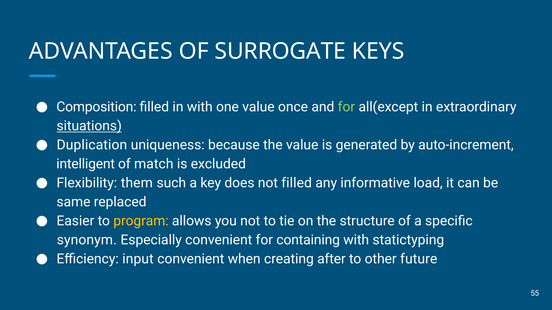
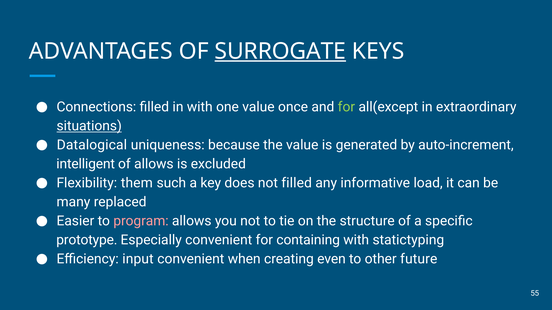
SURROGATE underline: none -> present (280, 51)
Composition: Composition -> Connections (96, 107)
Duplication: Duplication -> Datalogical (92, 145)
of match: match -> allows (154, 164)
same: same -> many (73, 202)
program colour: yellow -> pink (141, 221)
synonym: synonym -> prototype (87, 240)
after: after -> even (331, 259)
